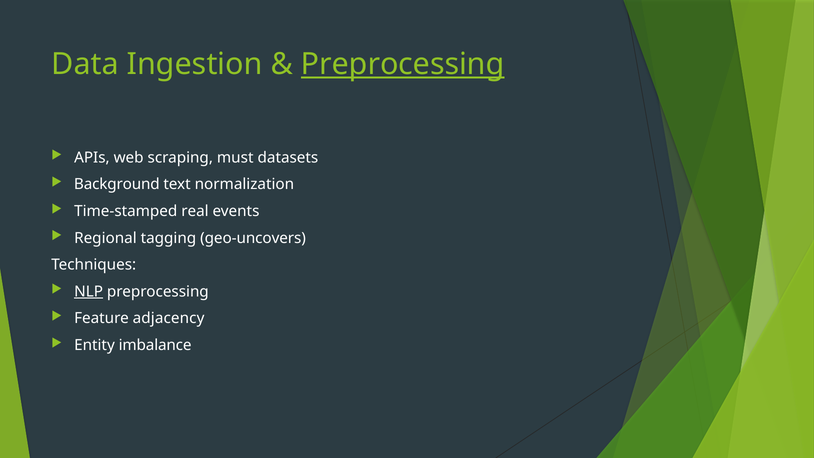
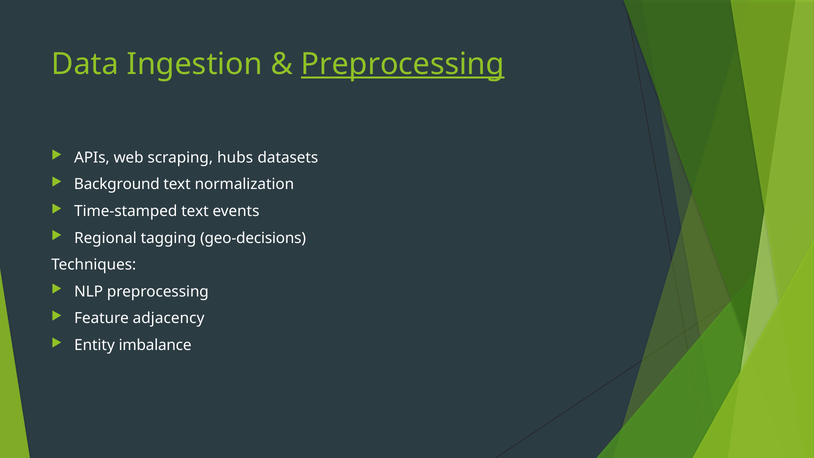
must: must -> hubs (235, 158)
Time-stamped real: real -> text (195, 211)
geo-uncovers: geo-uncovers -> geo-decisions (253, 238)
NLP underline: present -> none (89, 292)
